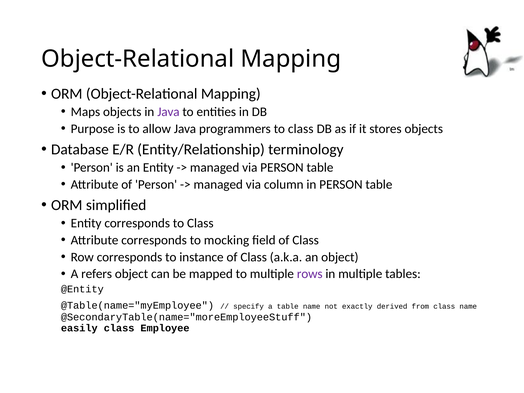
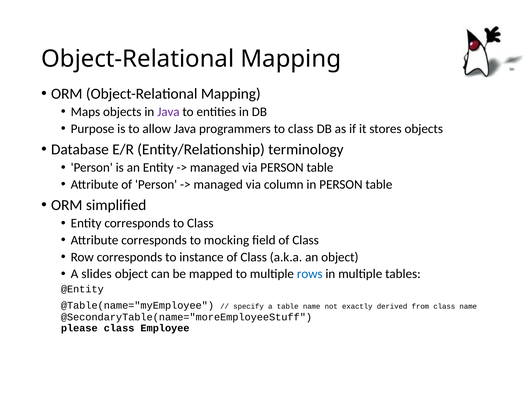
refers: refers -> slides (96, 274)
rows colour: purple -> blue (310, 274)
easily: easily -> please (79, 328)
